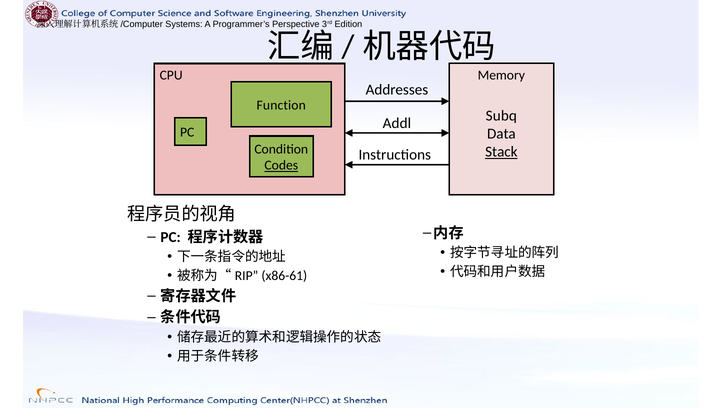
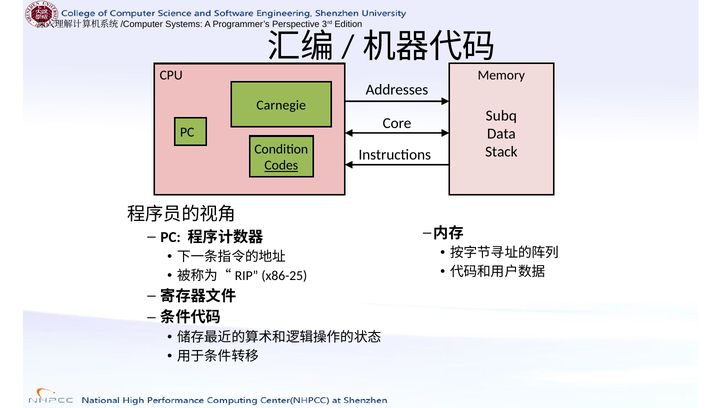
Function: Function -> Carnegie (281, 105)
Addl: Addl -> Core (397, 123)
Stack underline: present -> none (501, 152)
x86-61: x86-61 -> x86-25 (284, 276)
